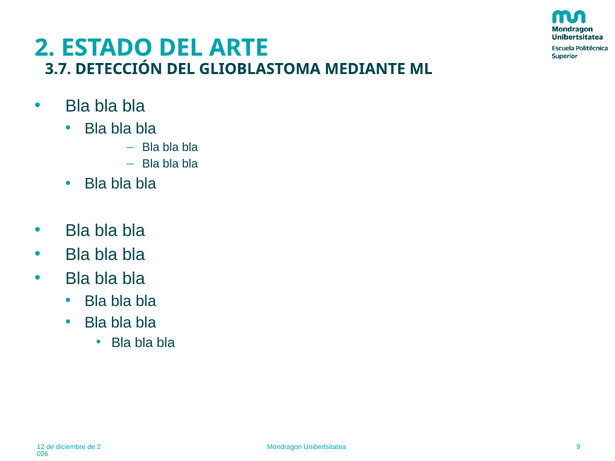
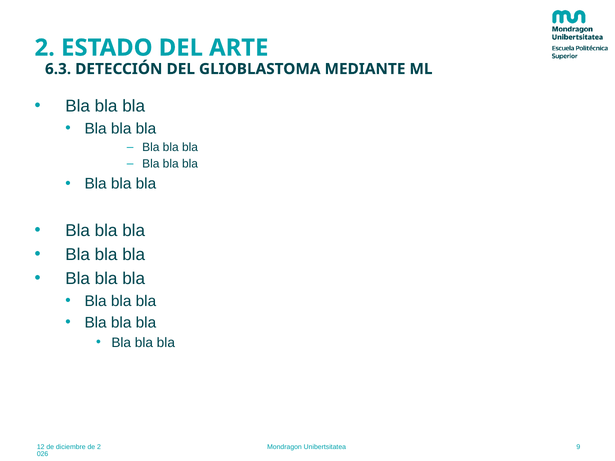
3.7: 3.7 -> 6.3 (58, 69)
